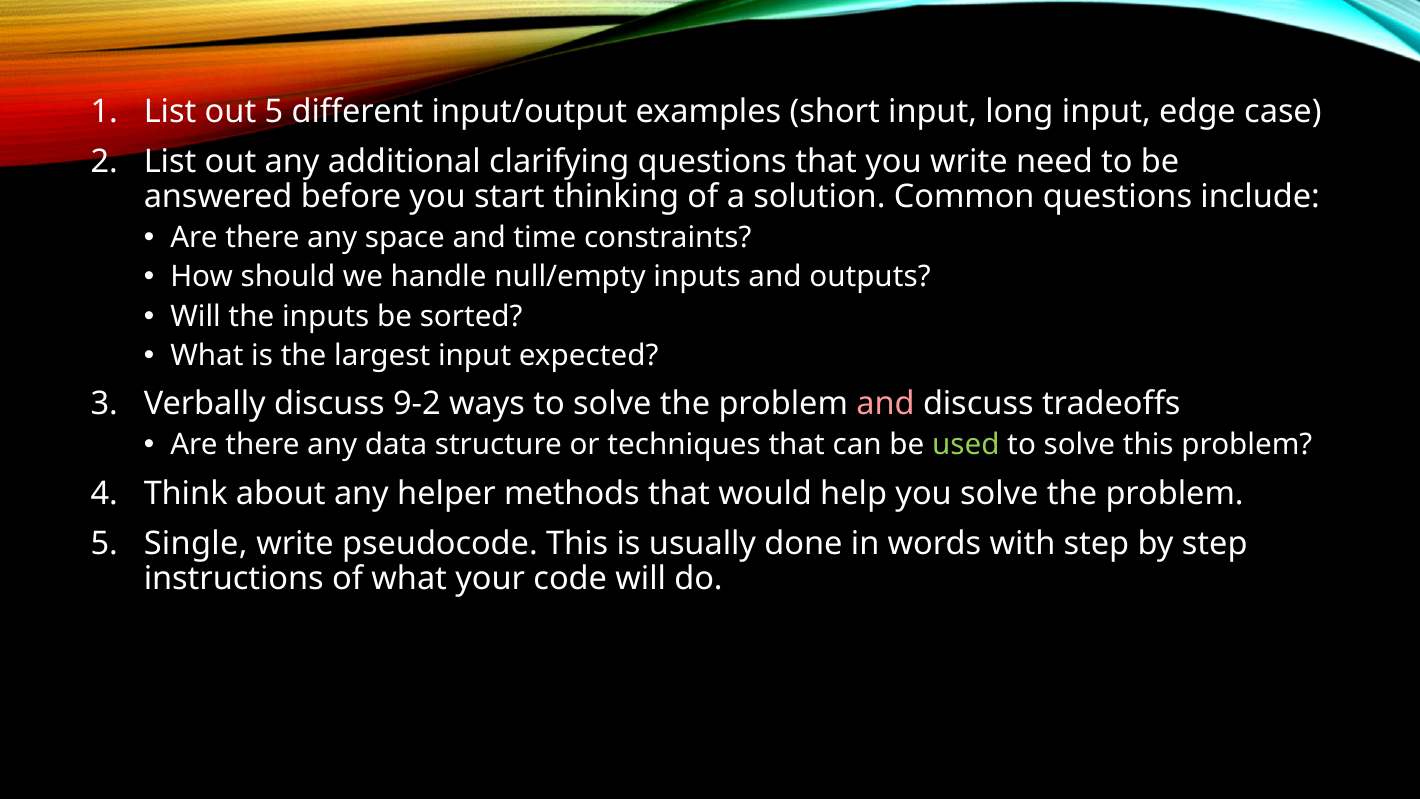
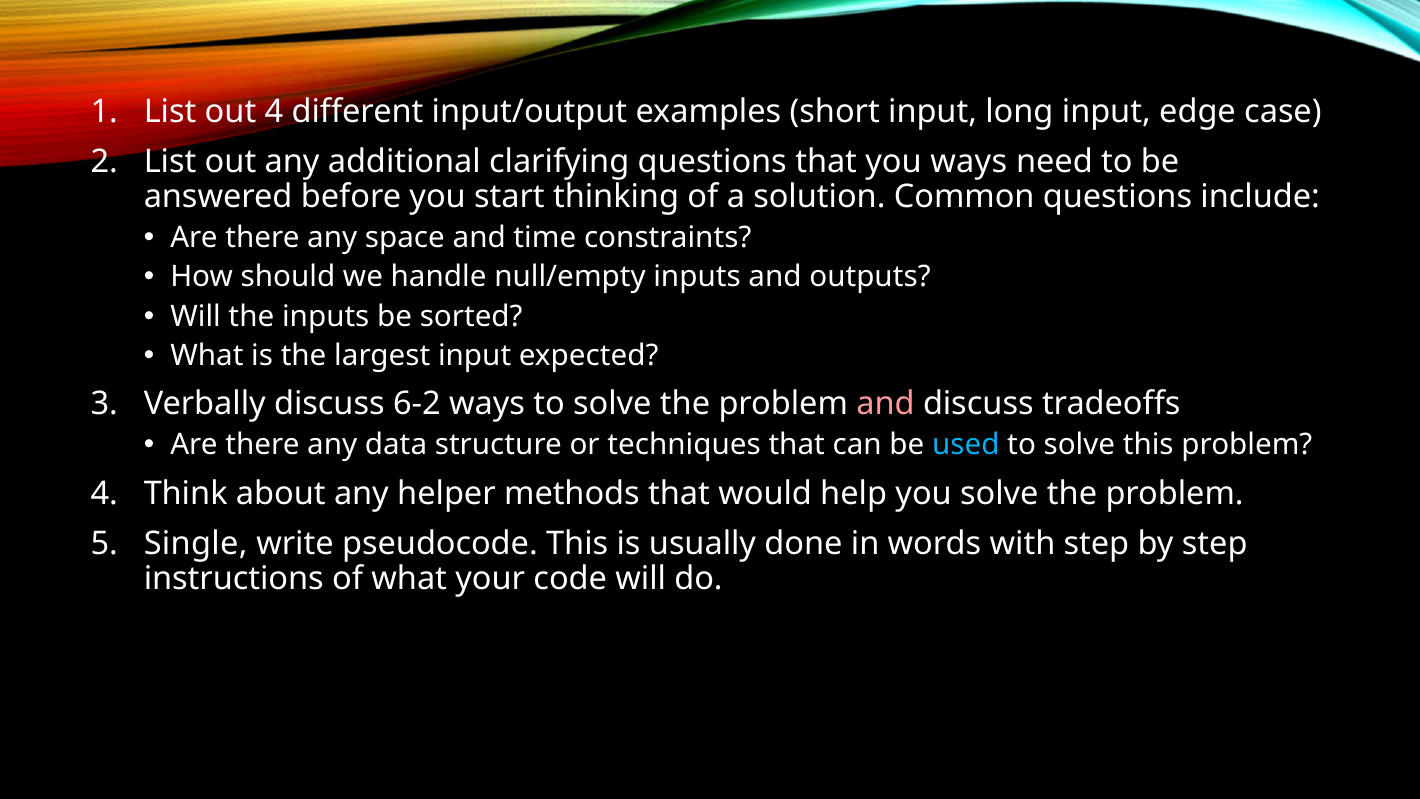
out 5: 5 -> 4 (274, 112)
you write: write -> ways (969, 162)
9-2: 9-2 -> 6-2 (417, 404)
used colour: light green -> light blue (966, 445)
